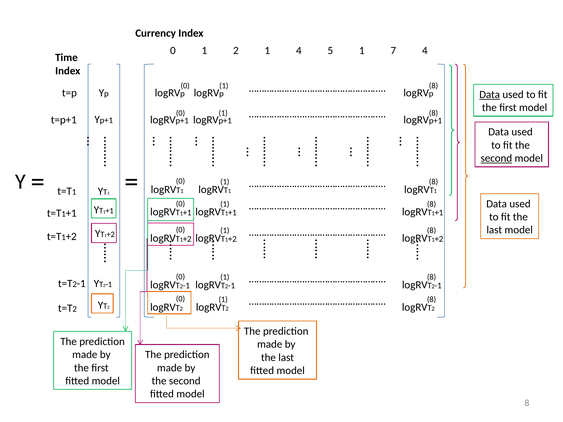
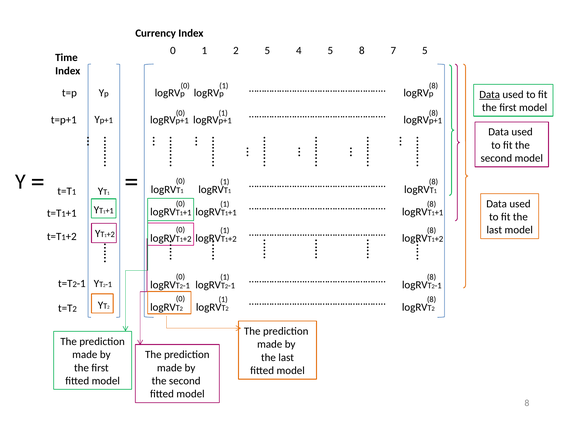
1 2 1: 1 -> 5 (267, 51)
5 1: 1 -> 8 (362, 51)
7 4: 4 -> 5 (425, 51)
second underline: present -> none (496, 158)
